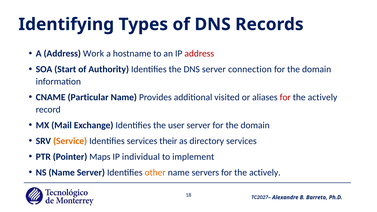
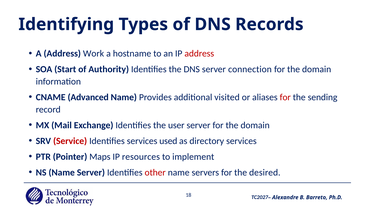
Particular: Particular -> Advanced (88, 97)
actively: actively -> sending (323, 97)
Service colour: orange -> red (70, 141)
their: their -> used (168, 141)
individual: individual -> resources (141, 157)
other colour: orange -> red (155, 172)
servers for the actively: actively -> desired (265, 172)
